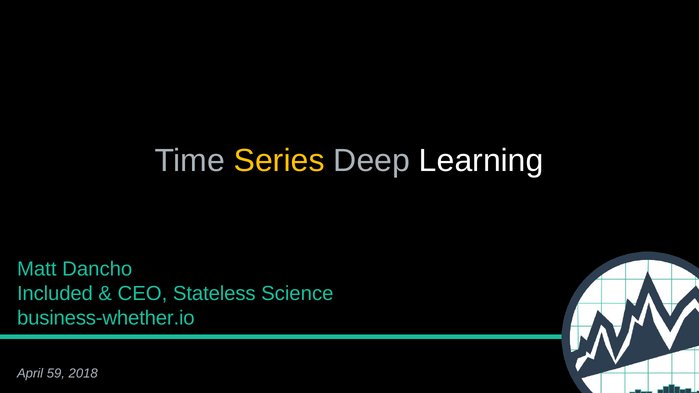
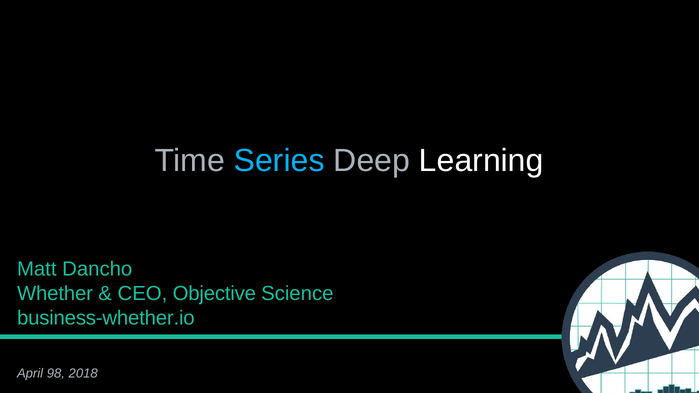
Series colour: yellow -> light blue (279, 161)
Included: Included -> Whether (55, 294)
Stateless: Stateless -> Objective (214, 294)
59: 59 -> 98 (56, 374)
